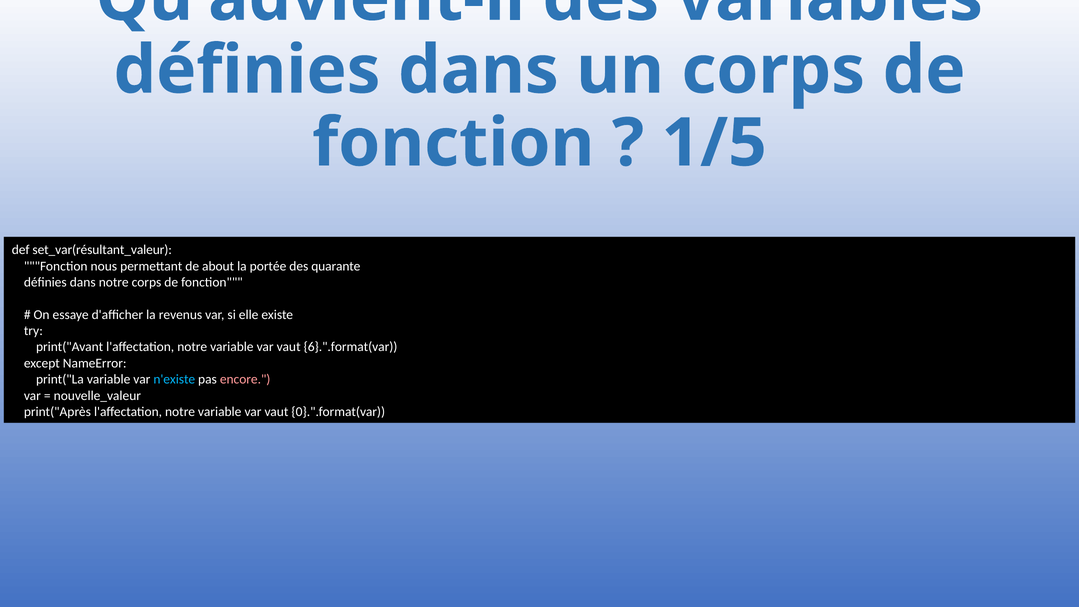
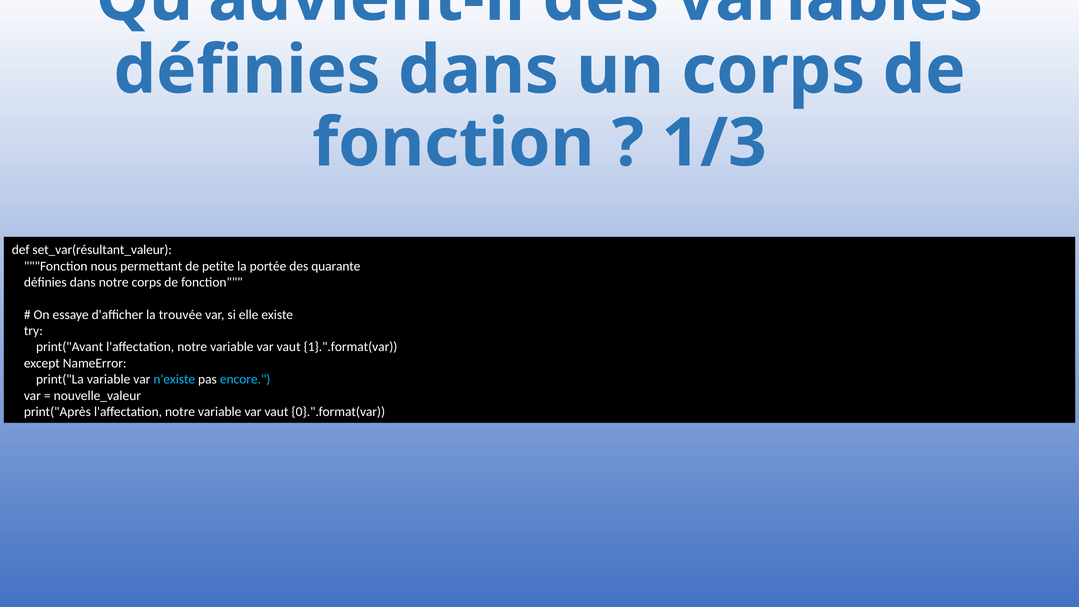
1/5: 1/5 -> 1/3 (714, 143)
about: about -> petite (218, 266)
revenus: revenus -> trouvée (180, 315)
6}.".format(var: 6}.".format(var -> 1}.".format(var (351, 347)
encore colour: pink -> light blue (245, 379)
